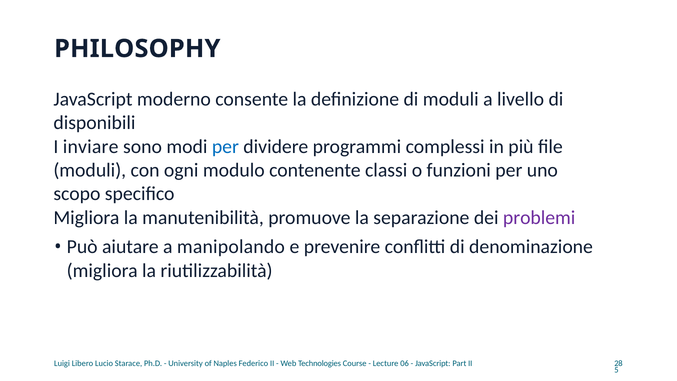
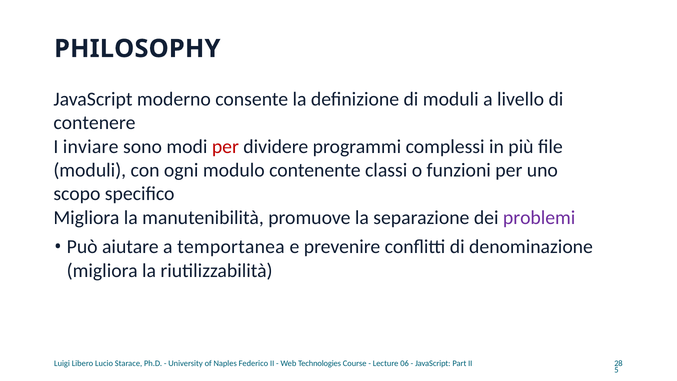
disponibili: disponibili -> contenere (94, 123)
per colour: blue -> red (225, 146)
manipolando: manipolando -> temportanea (231, 247)
